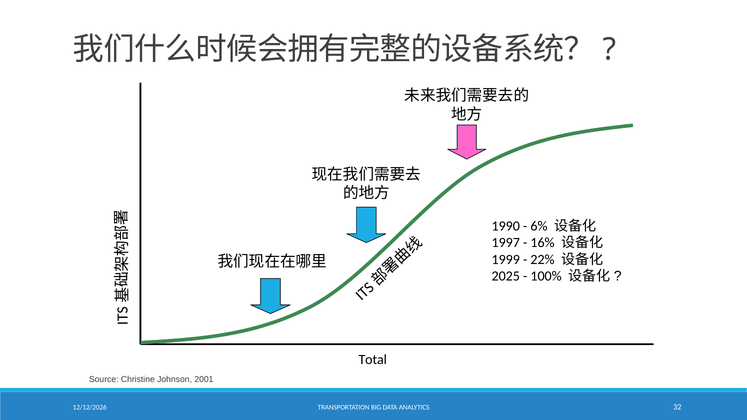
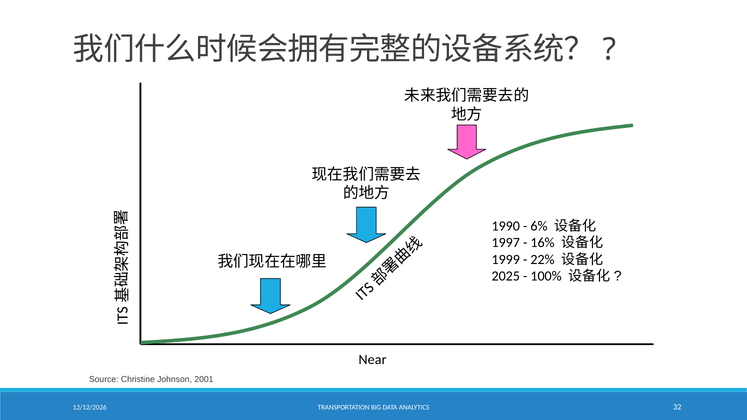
Total: Total -> Near (373, 360)
